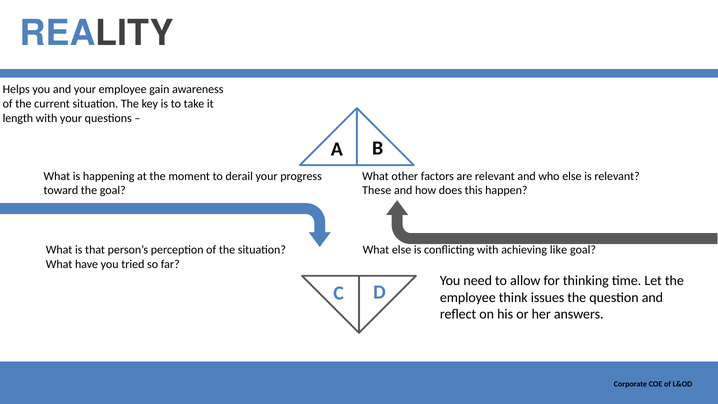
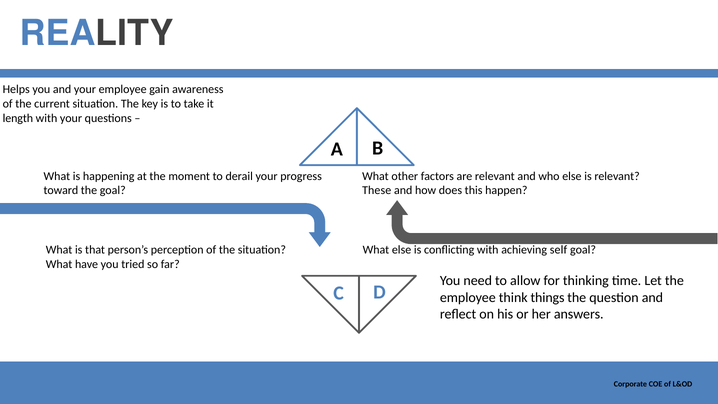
like: like -> self (558, 250)
issues: issues -> things (548, 297)
